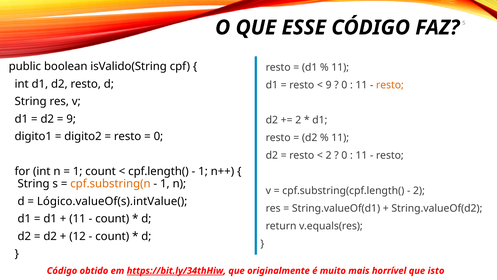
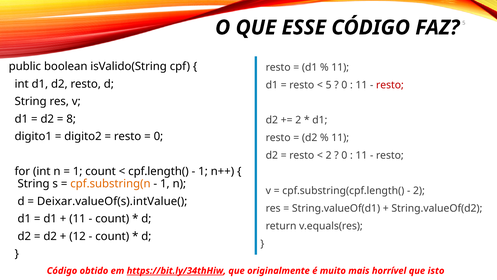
9: 9 -> 5 (329, 85)
resto colour: orange -> red (390, 85)
9: 9 -> 8 (71, 119)
Lógico.valueOf(s).intValue(: Lógico.valueOf(s).intValue( -> Deixar.valueOf(s).intValue( (112, 201)
